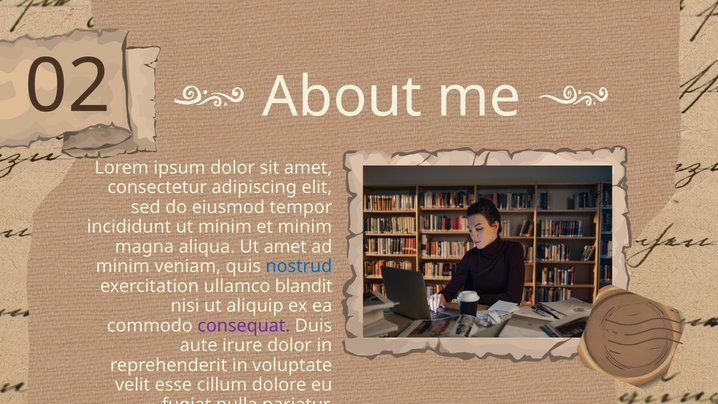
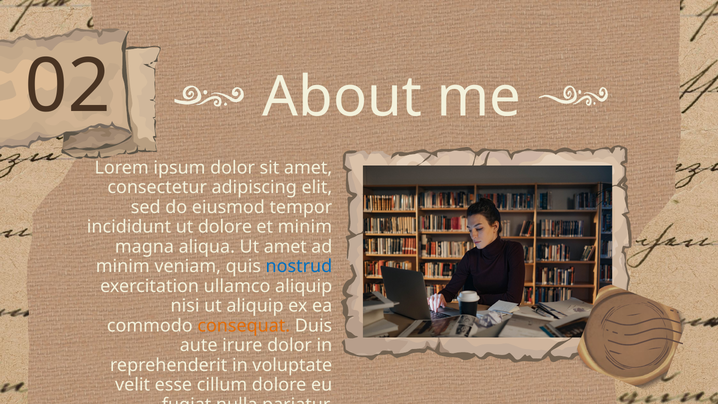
ut minim: minim -> dolore (225, 227)
ullamco blandit: blandit -> aliquip (304, 286)
consequat colour: purple -> orange (244, 326)
